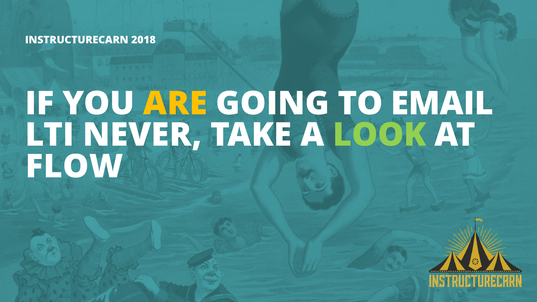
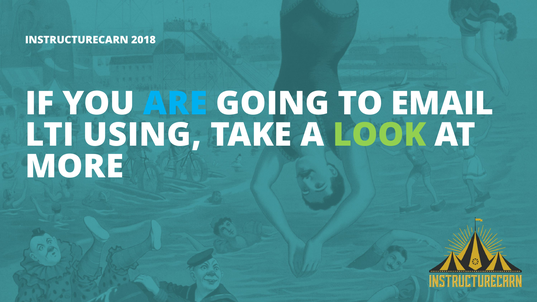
ARE colour: yellow -> light blue (175, 104)
NEVER: NEVER -> USING (142, 135)
FLOW: FLOW -> MORE (74, 167)
